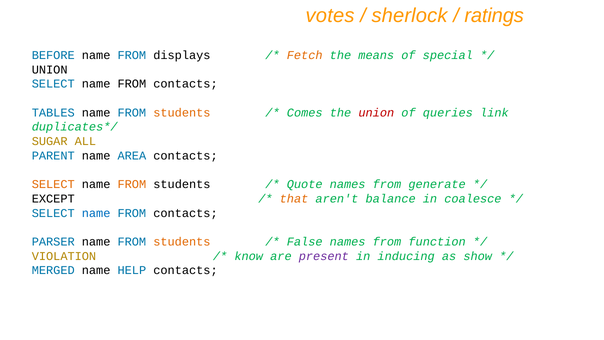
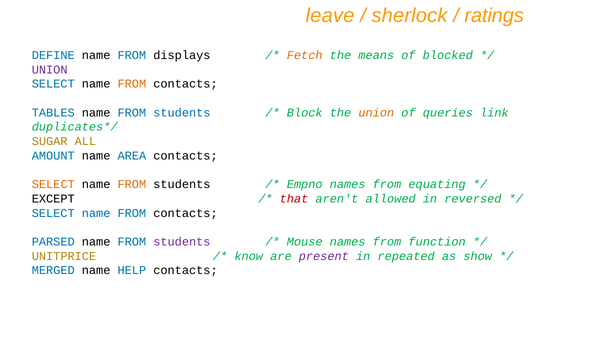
votes: votes -> leave (330, 16)
BEFORE: BEFORE -> DEFINE (53, 55)
special: special -> blocked (448, 55)
UNION colour: black -> purple (50, 70)
FROM colour: black -> orange (132, 84)
students colour: orange -> blue (182, 113)
Comes: Comes -> Block (305, 113)
union colour: red -> orange (376, 113)
PARENT: PARENT -> AMOUNT (53, 156)
Quote: Quote -> Empno (305, 184)
generate: generate -> equating (437, 184)
that colour: orange -> red (294, 199)
balance: balance -> allowed (391, 199)
coalesce: coalesce -> reversed (473, 199)
PARSER: PARSER -> PARSED (53, 242)
students colour: orange -> purple (182, 242)
False: False -> Mouse (305, 242)
VIOLATION: VIOLATION -> UNITPRICE (64, 256)
inducing: inducing -> repeated (406, 256)
